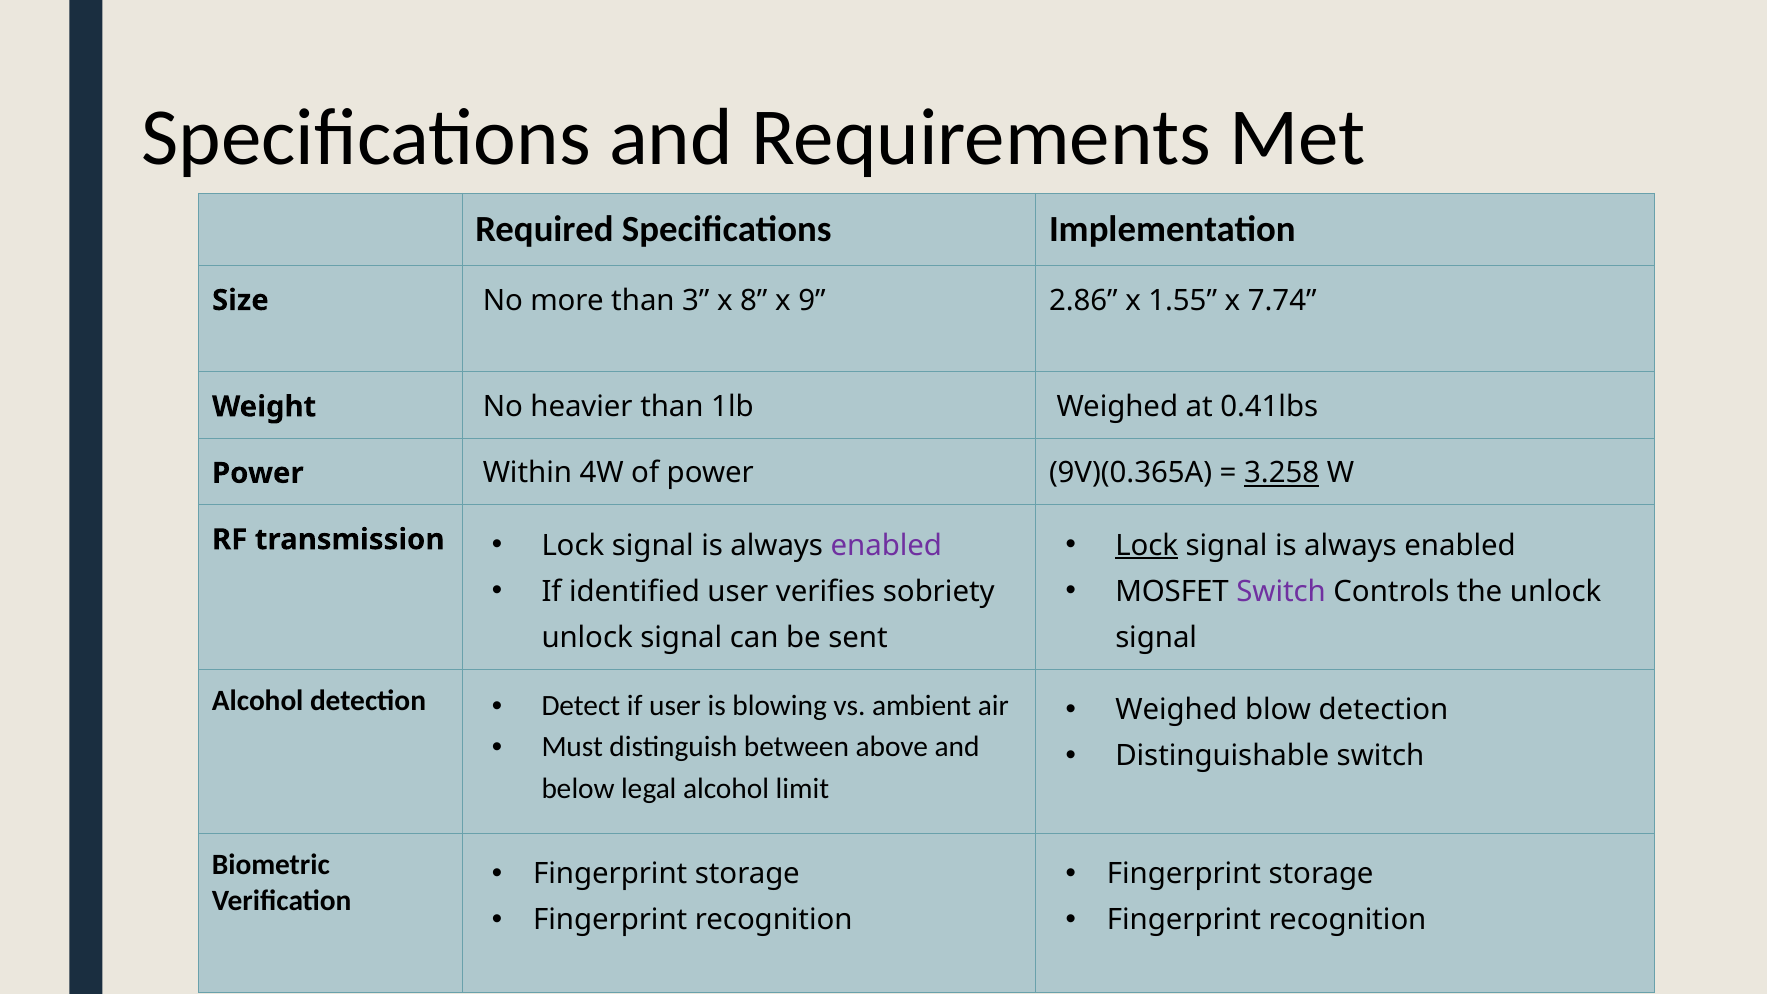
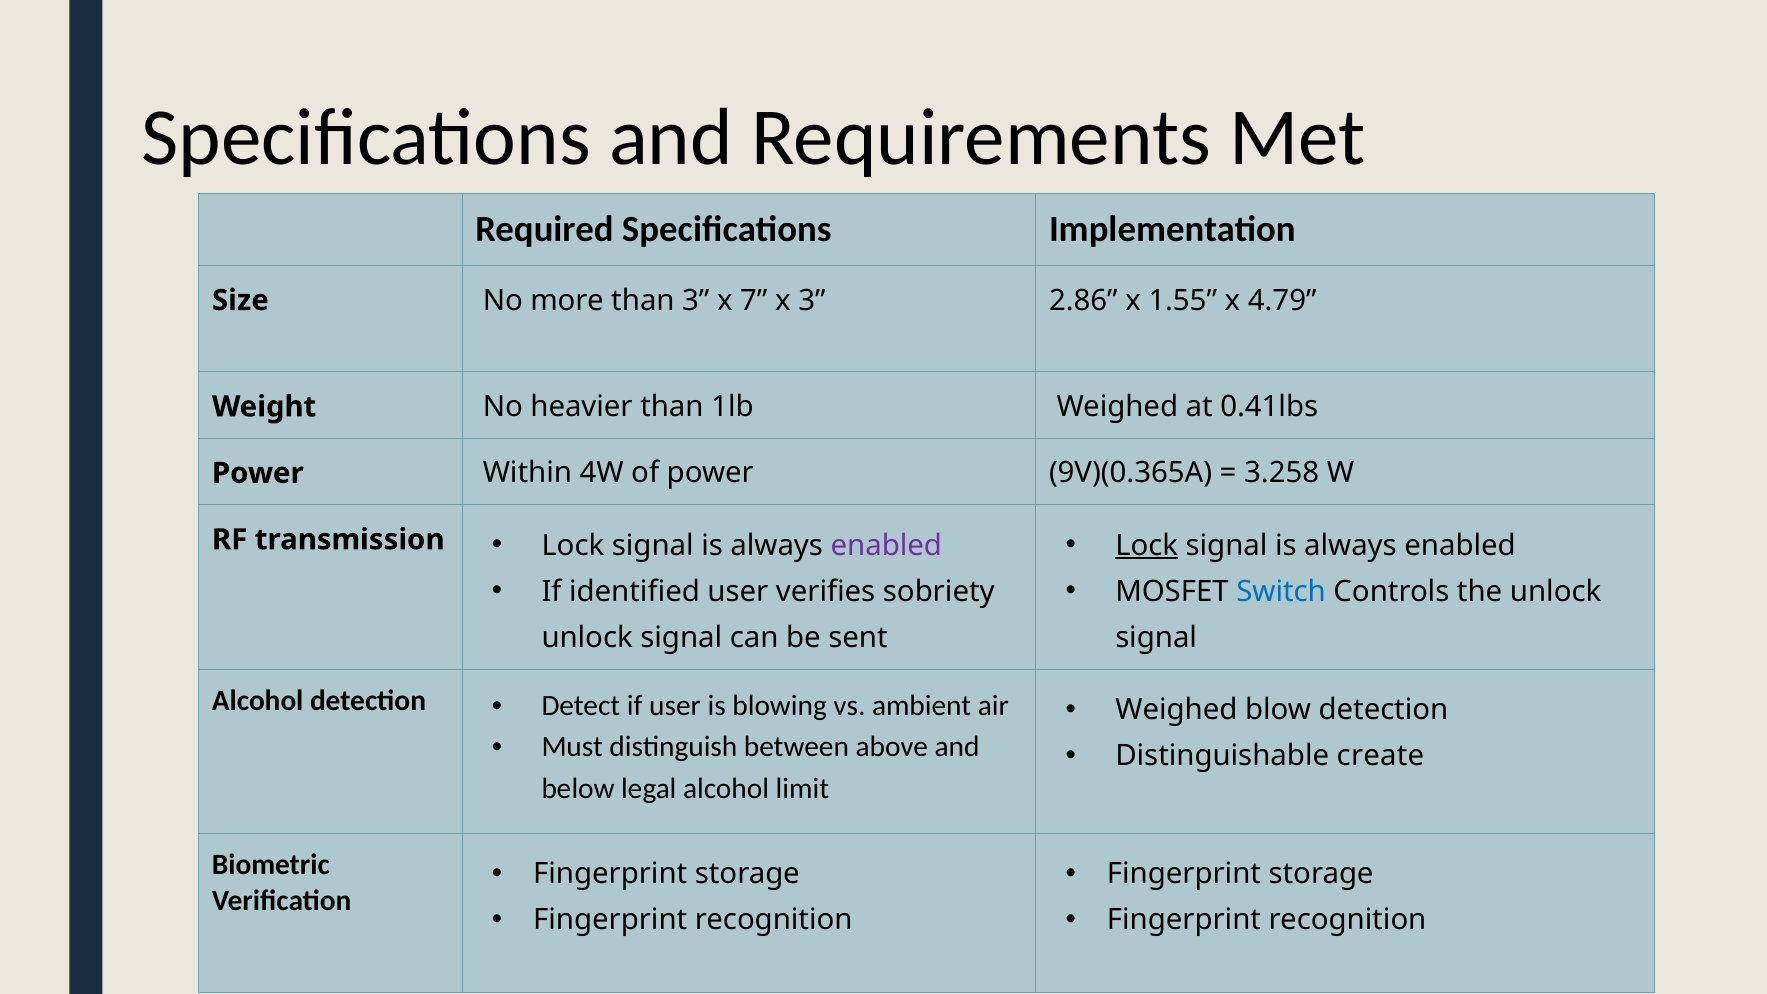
8: 8 -> 7 (754, 300)
x 9: 9 -> 3 (812, 300)
7.74: 7.74 -> 4.79 (1282, 300)
3.258 underline: present -> none (1282, 473)
Switch colour: purple -> blue (1281, 591)
Distinguishable switch: switch -> create (1380, 756)
